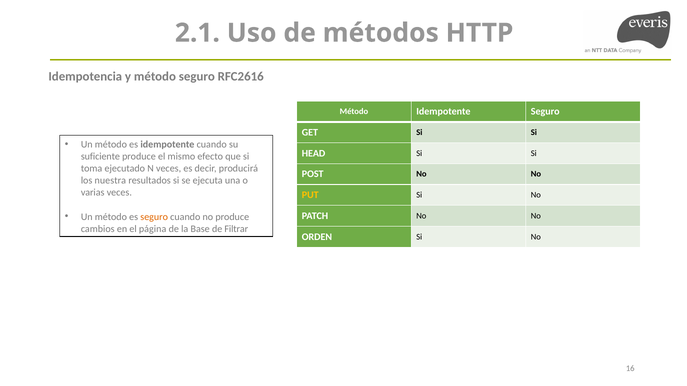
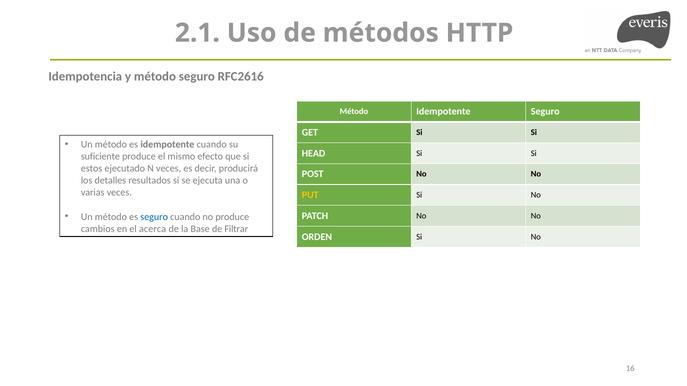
toma: toma -> estos (92, 169)
nuestra: nuestra -> detalles (110, 181)
seguro colour: orange -> blue (154, 217)
página: página -> acerca (153, 229)
